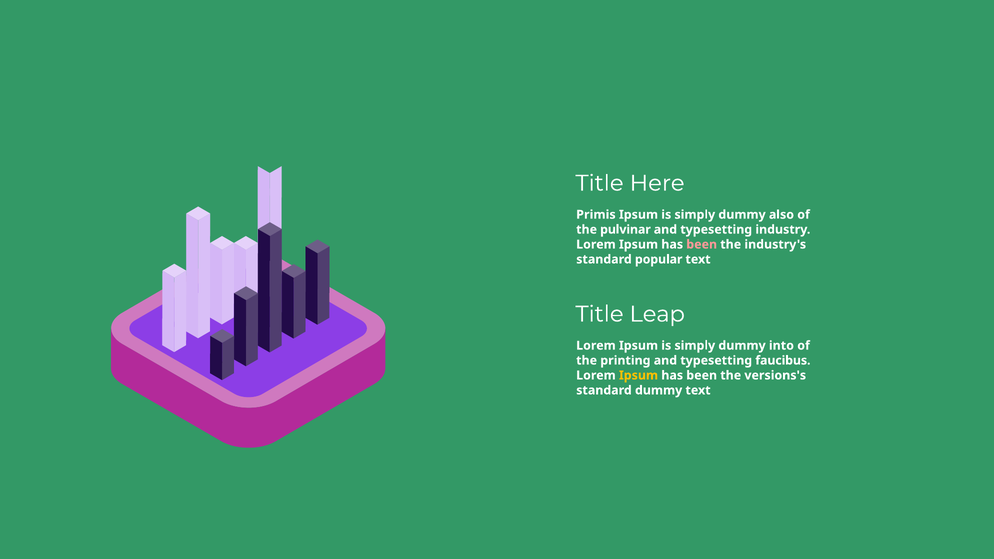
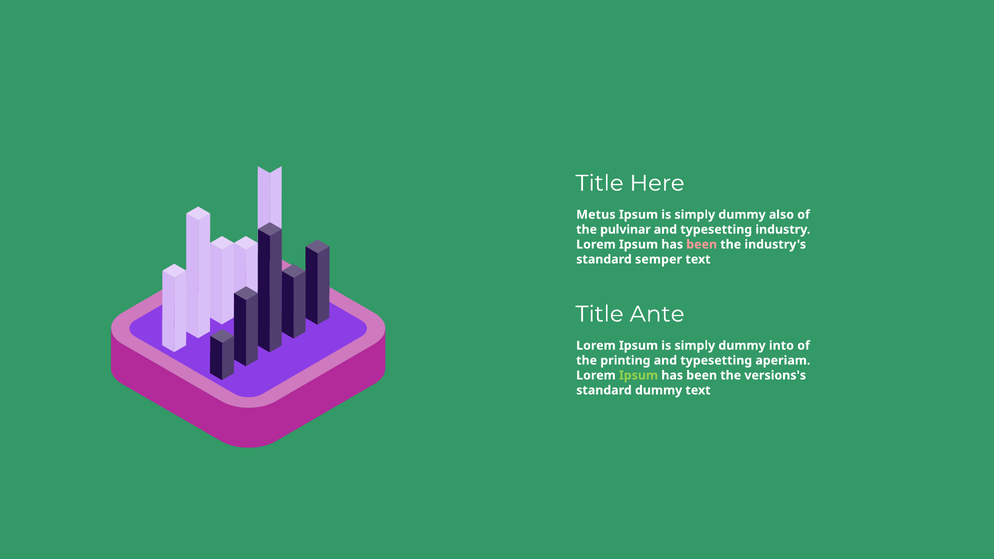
Primis: Primis -> Metus (596, 215)
popular: popular -> semper (659, 259)
Leap: Leap -> Ante (657, 314)
faucibus: faucibus -> aperiam (783, 361)
Ipsum colour: yellow -> light green (639, 375)
